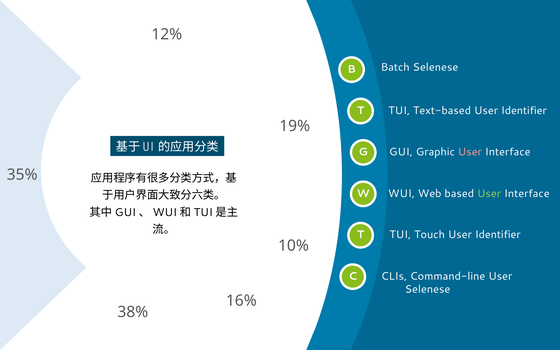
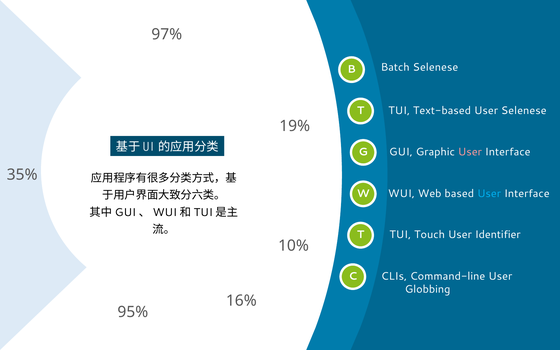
12%: 12% -> 97% (167, 34)
Text-based User Identifier: Identifier -> Selenese (524, 111)
User colour: light green -> light blue (489, 193)
Selenese: Selenese -> Globbing (428, 289)
38%: 38% -> 95% (133, 312)
